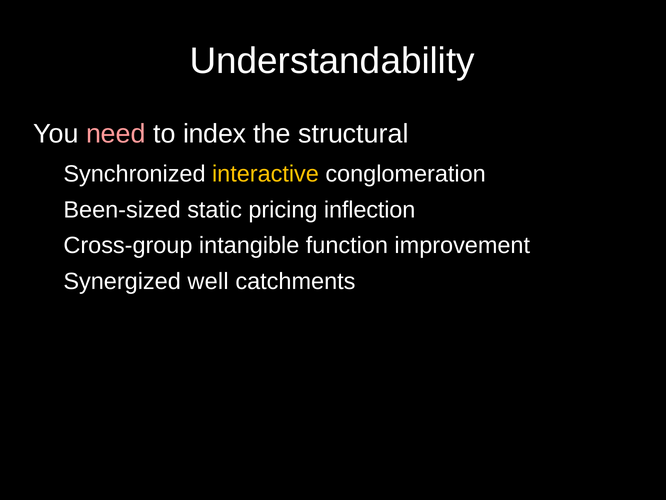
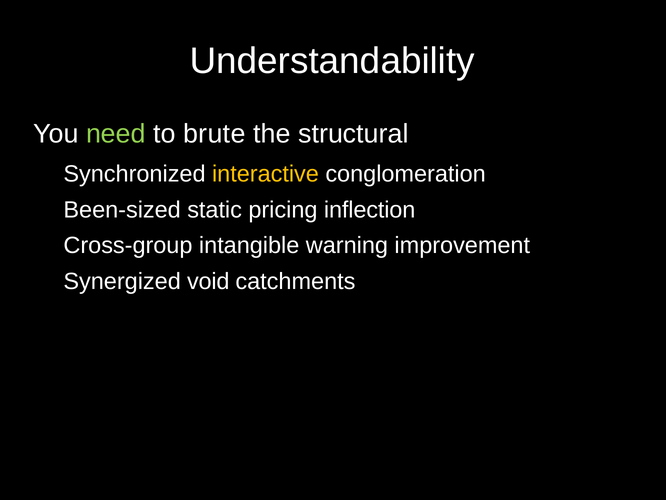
need colour: pink -> light green (116, 134)
index: index -> brute (214, 134)
function: function -> warning (347, 245)
well: well -> void (208, 281)
